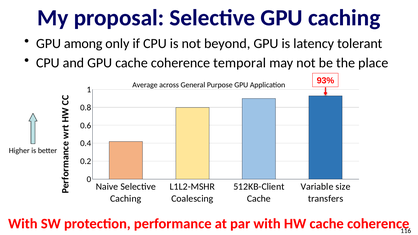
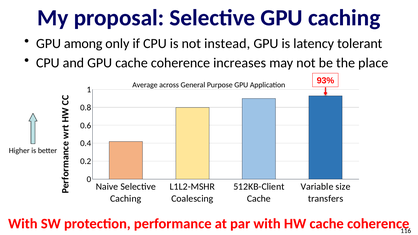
beyond: beyond -> instead (227, 44)
temporal: temporal -> increases (240, 63)
